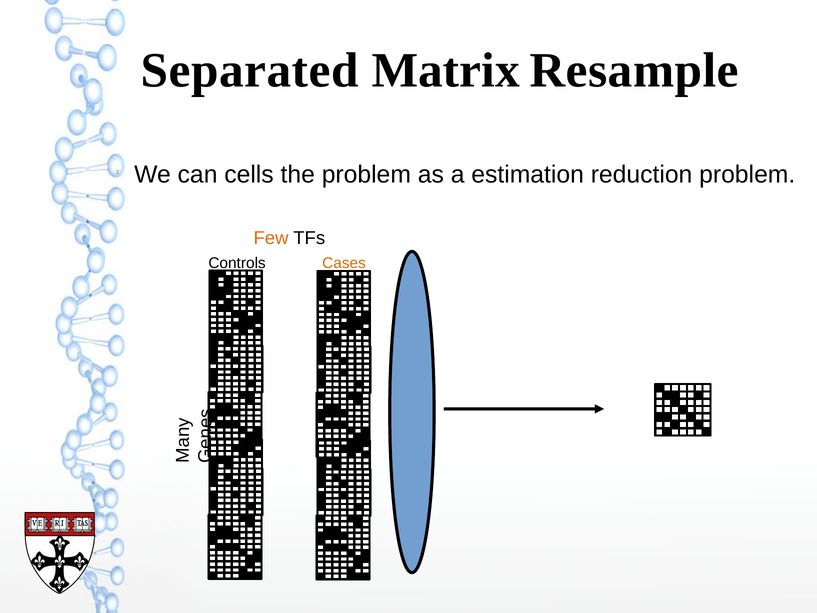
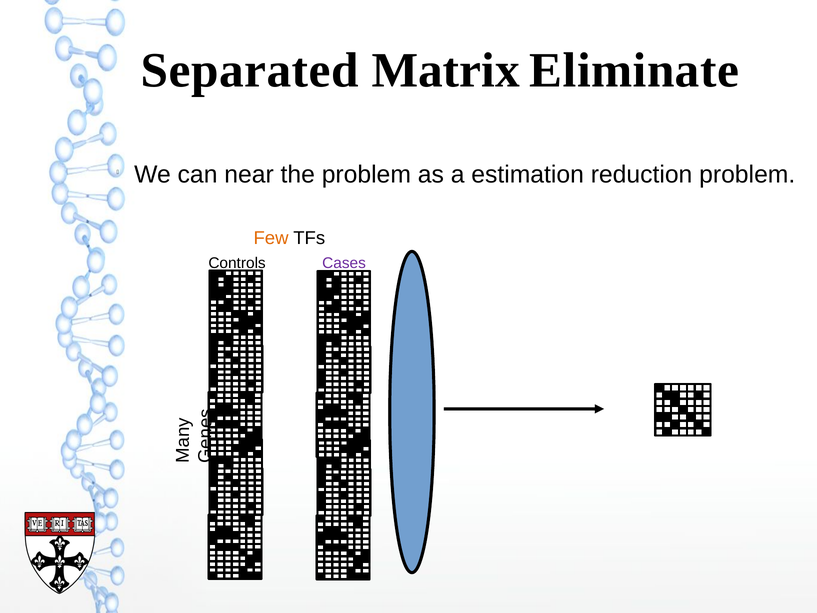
Resample: Resample -> Eliminate (634, 70)
cells: cells -> near (249, 174)
Cases colour: orange -> purple (344, 263)
